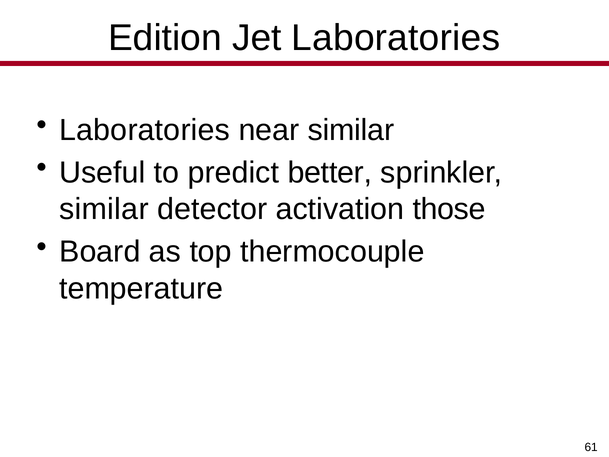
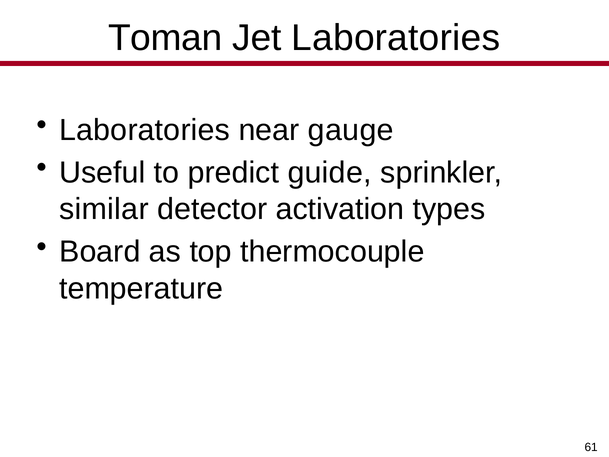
Edition: Edition -> Toman (165, 38)
near similar: similar -> gauge (351, 130)
better: better -> guide (330, 173)
those: those -> types (449, 209)
